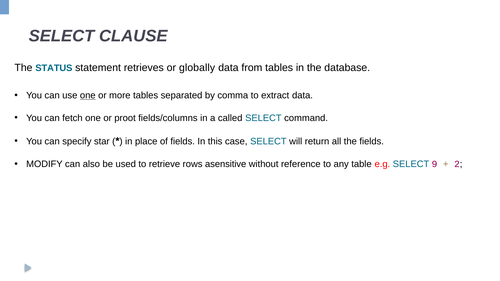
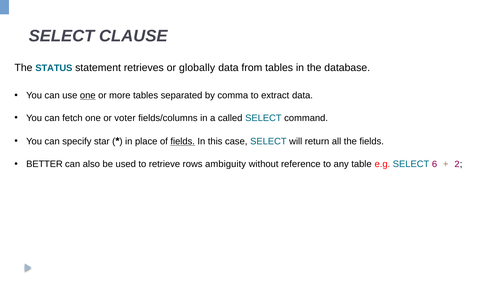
proot: proot -> voter (125, 118)
fields underline: none -> present (183, 142)
MODIFY: MODIFY -> BETTER (44, 164)
asensitive: asensitive -> ambiguity (226, 164)
9: 9 -> 6 (435, 164)
